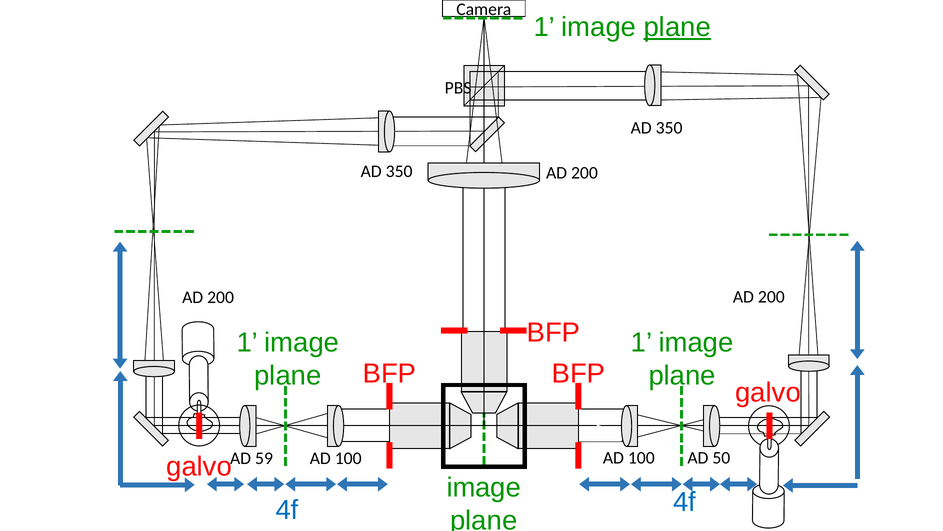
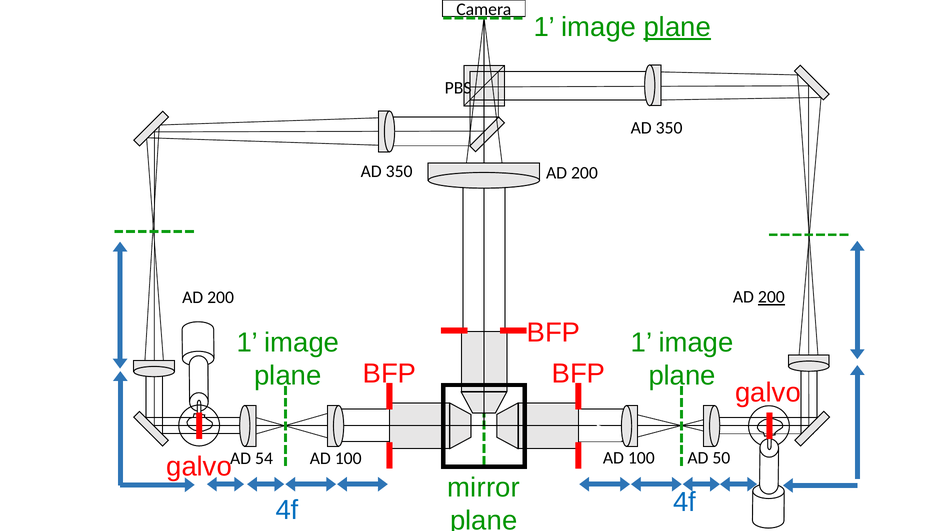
200 underline: none -> present (771, 297)
59: 59 -> 54 (264, 458)
image: image -> mirror (484, 487)
